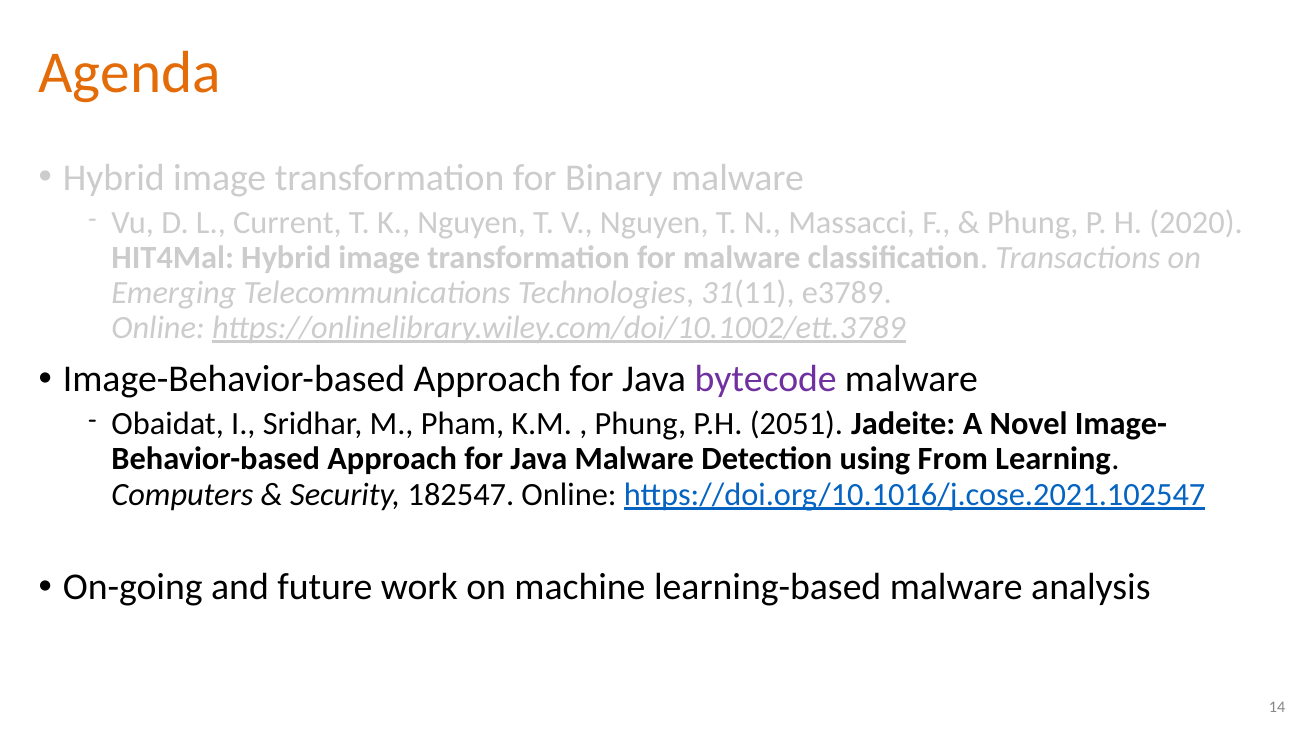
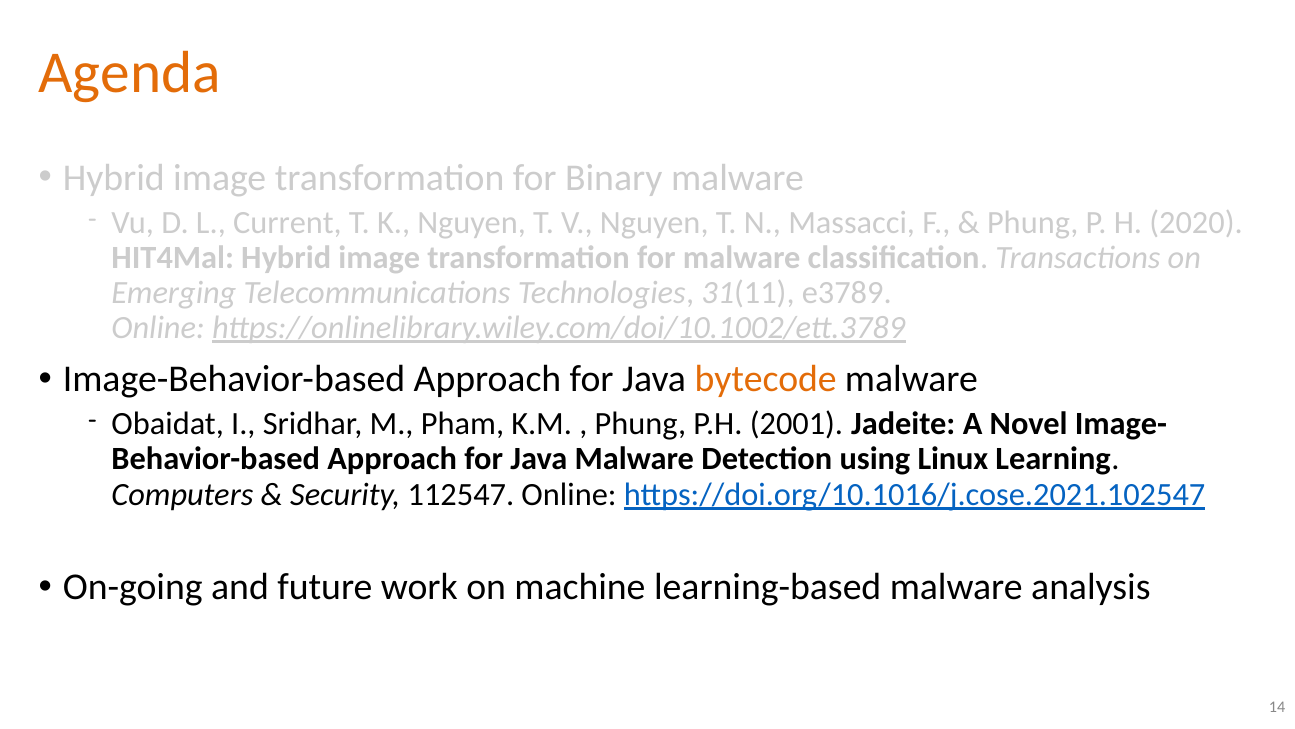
bytecode colour: purple -> orange (766, 379)
2051: 2051 -> 2001 (796, 424)
From: From -> Linux (953, 459)
182547: 182547 -> 112547 (461, 494)
